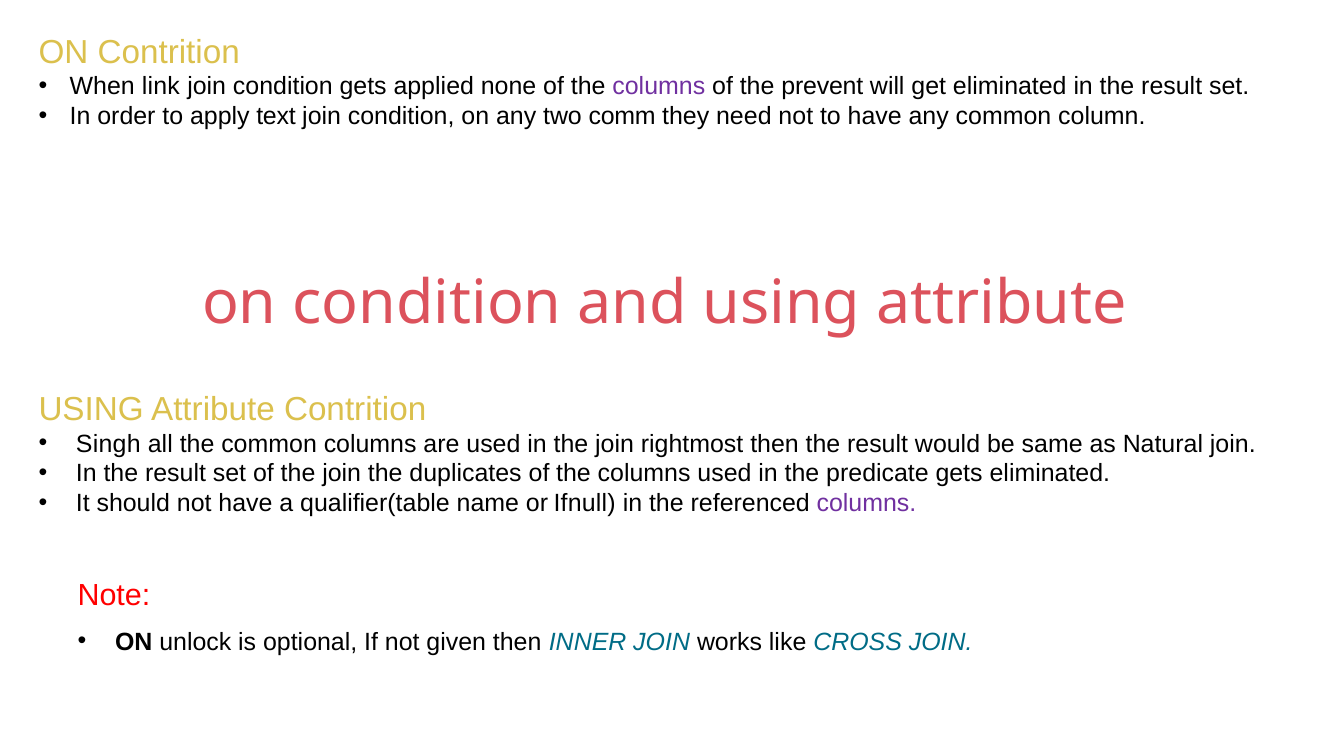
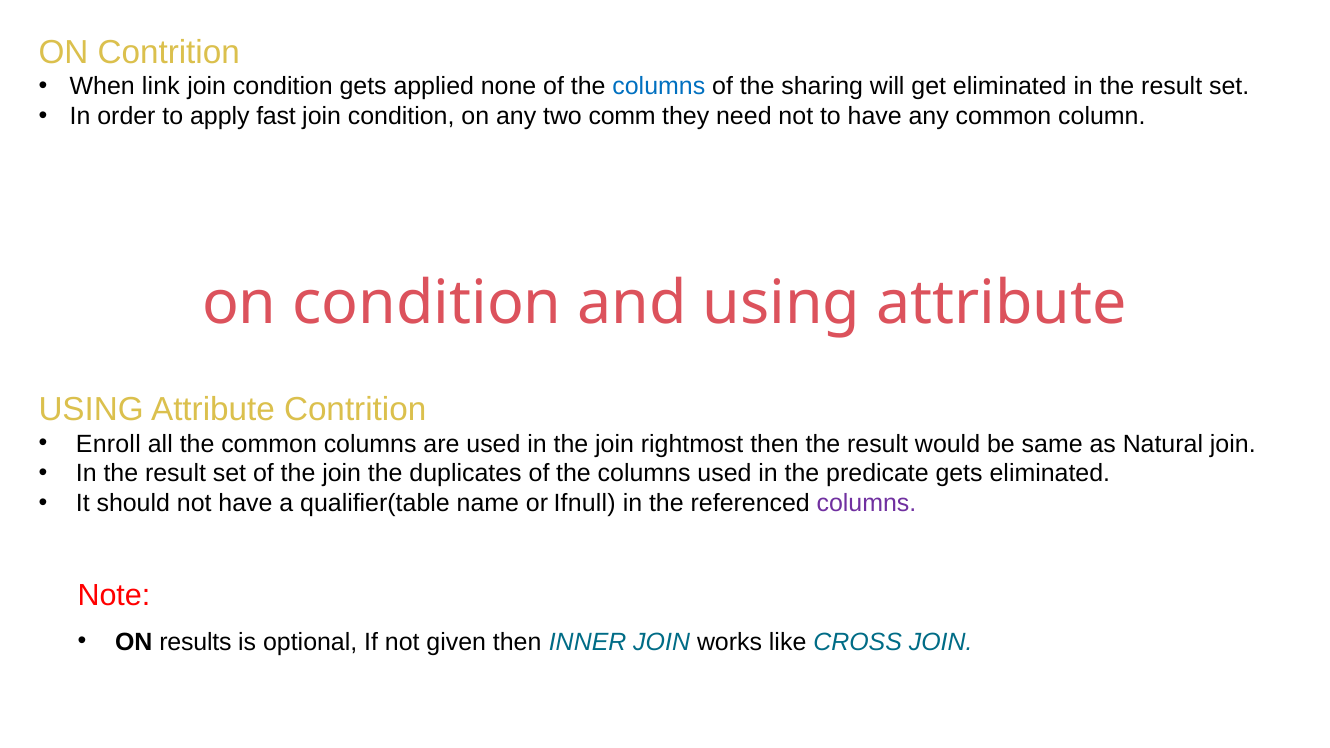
columns colour: purple -> blue (659, 86)
prevent: prevent -> sharing (822, 86)
text: text -> fast (276, 116)
Singh: Singh -> Enroll (108, 444)
unlock: unlock -> results (195, 642)
